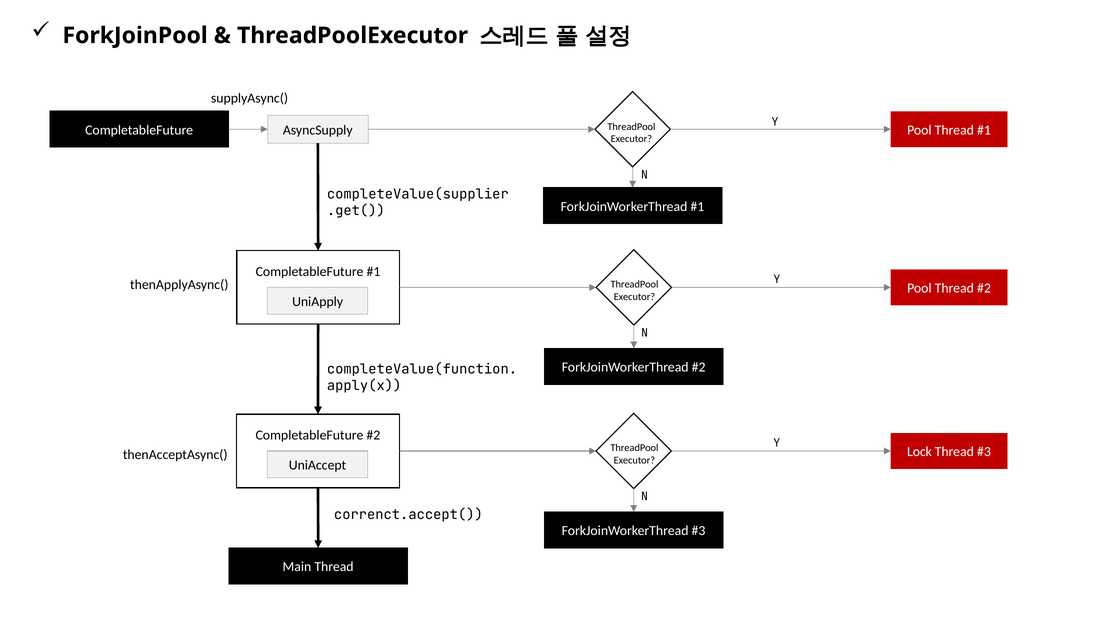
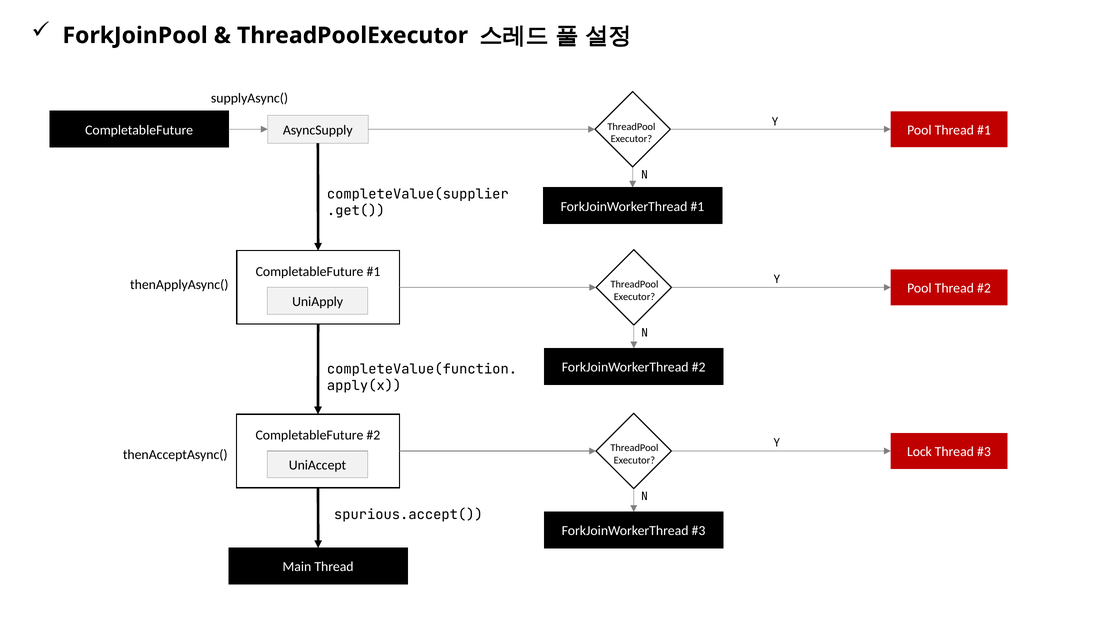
correnct.accept(: correnct.accept( -> spurious.accept( (408, 515)
